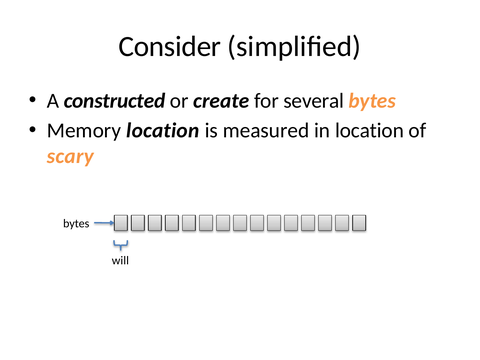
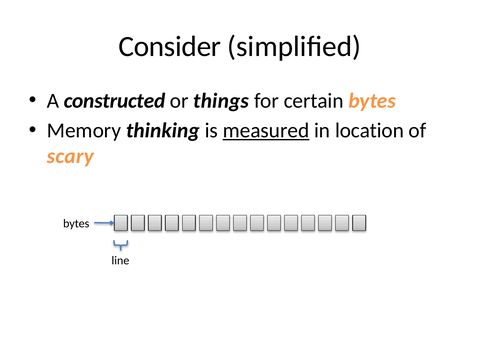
create: create -> things (221, 101)
several: several -> certain (314, 101)
Memory location: location -> thinking (163, 131)
measured underline: none -> present (266, 131)
will: will -> line (120, 261)
